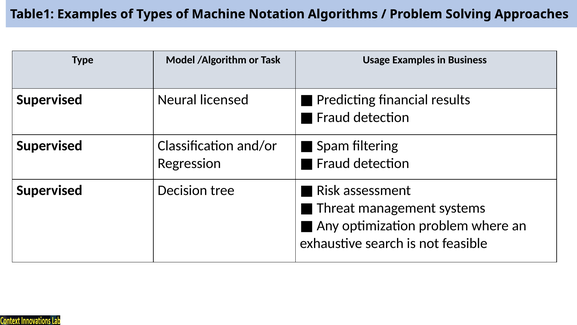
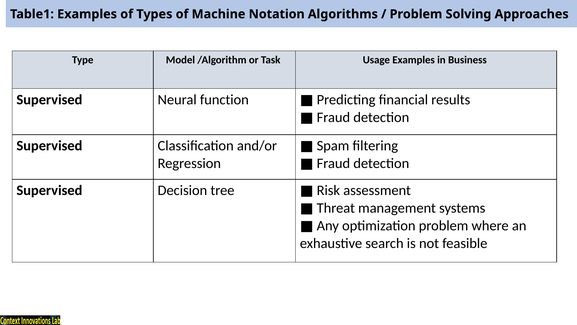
licensed: licensed -> function (224, 99)
